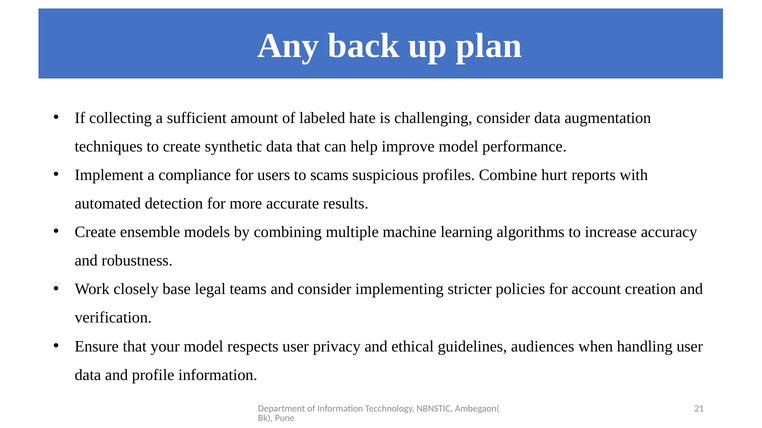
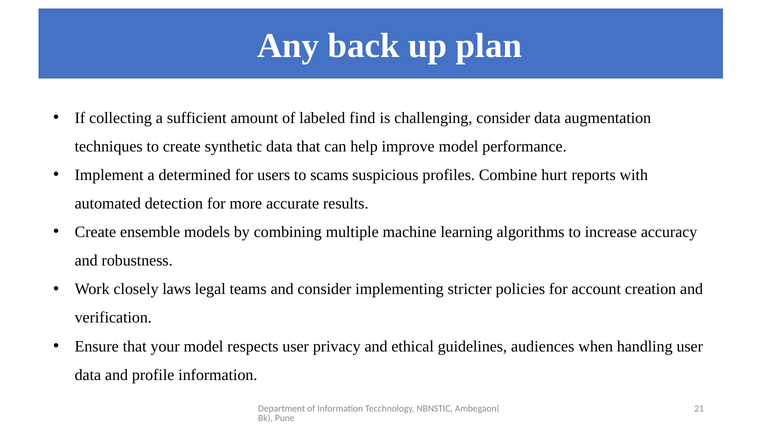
hate: hate -> find (362, 118)
compliance: compliance -> determined (195, 175)
base: base -> laws (177, 290)
